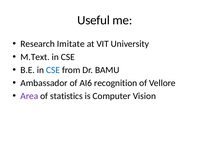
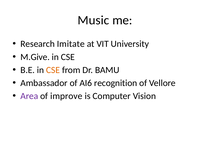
Useful: Useful -> Music (93, 20)
M.Text: M.Text -> M.Give (35, 57)
CSE colour: blue -> orange (53, 70)
statistics: statistics -> improve (66, 96)
